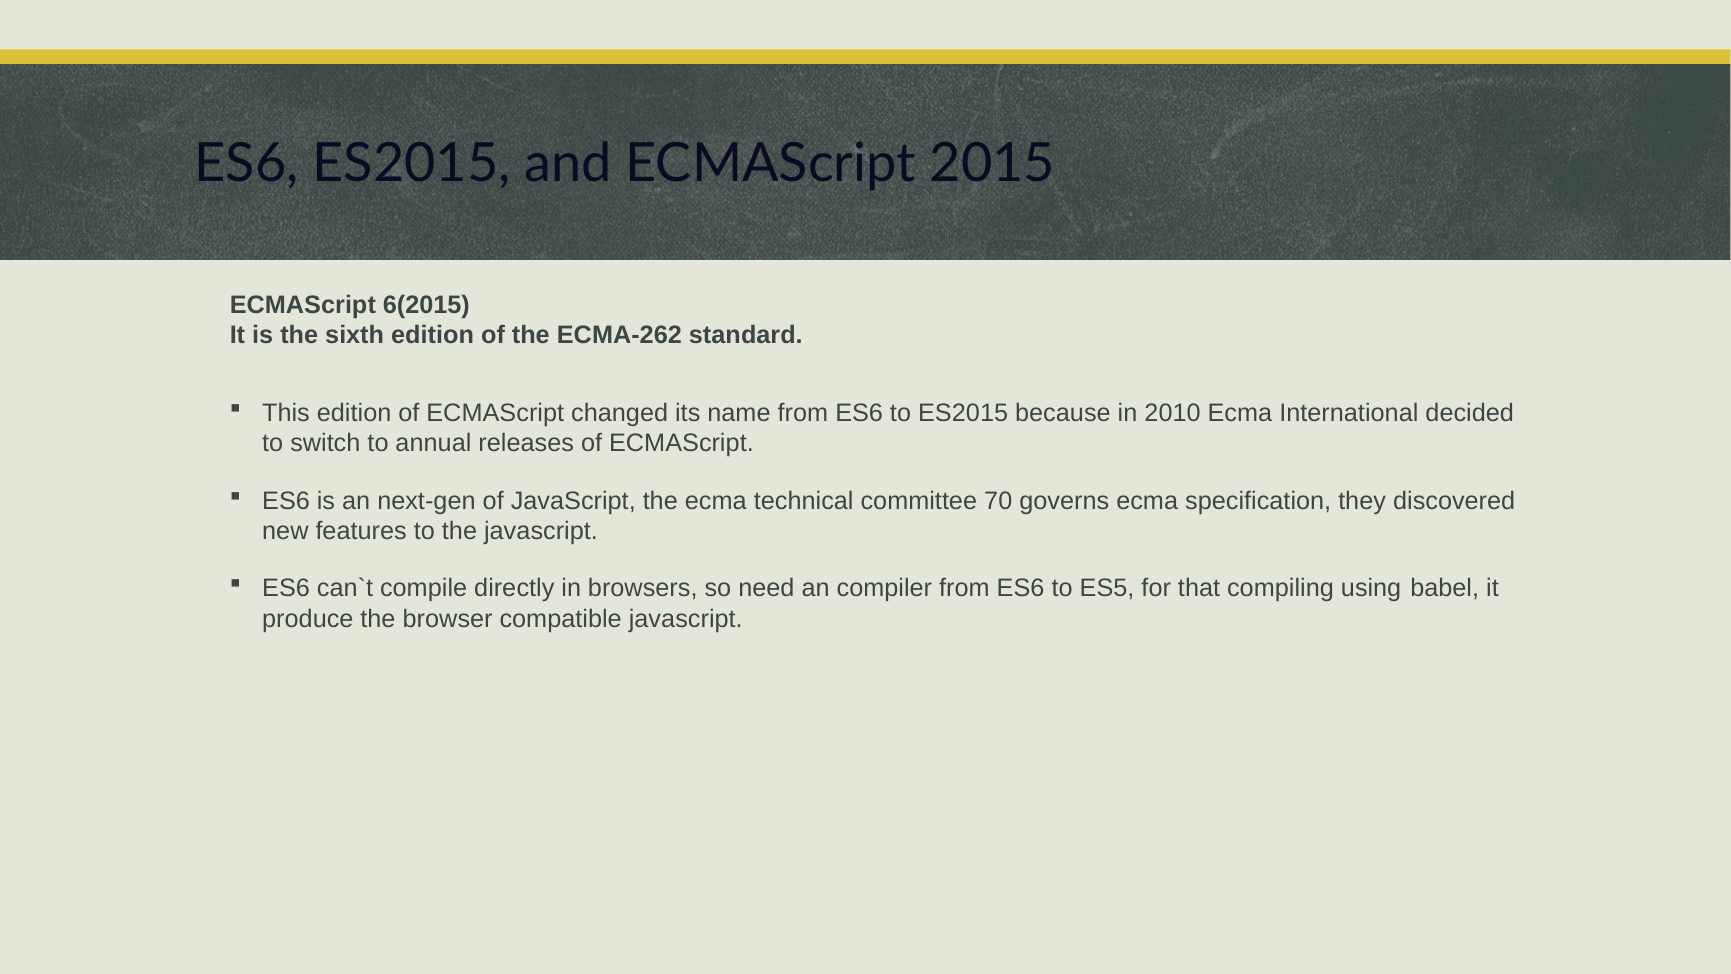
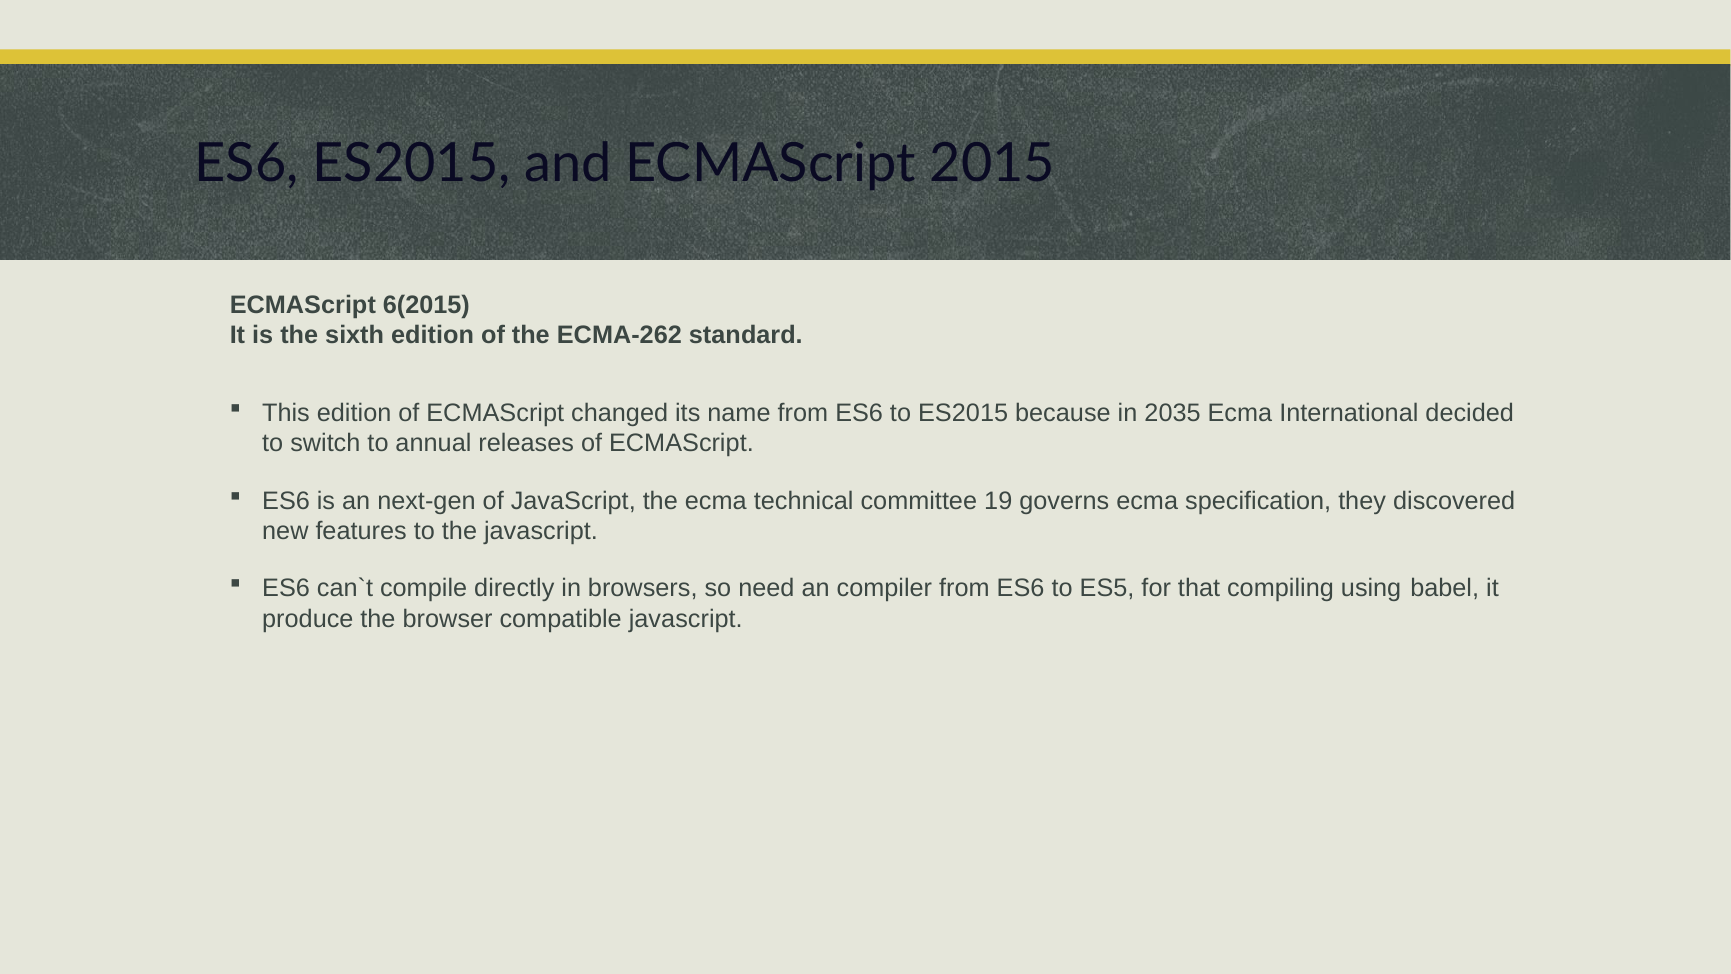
2010: 2010 -> 2035 (1173, 413)
70: 70 -> 19 (998, 501)
